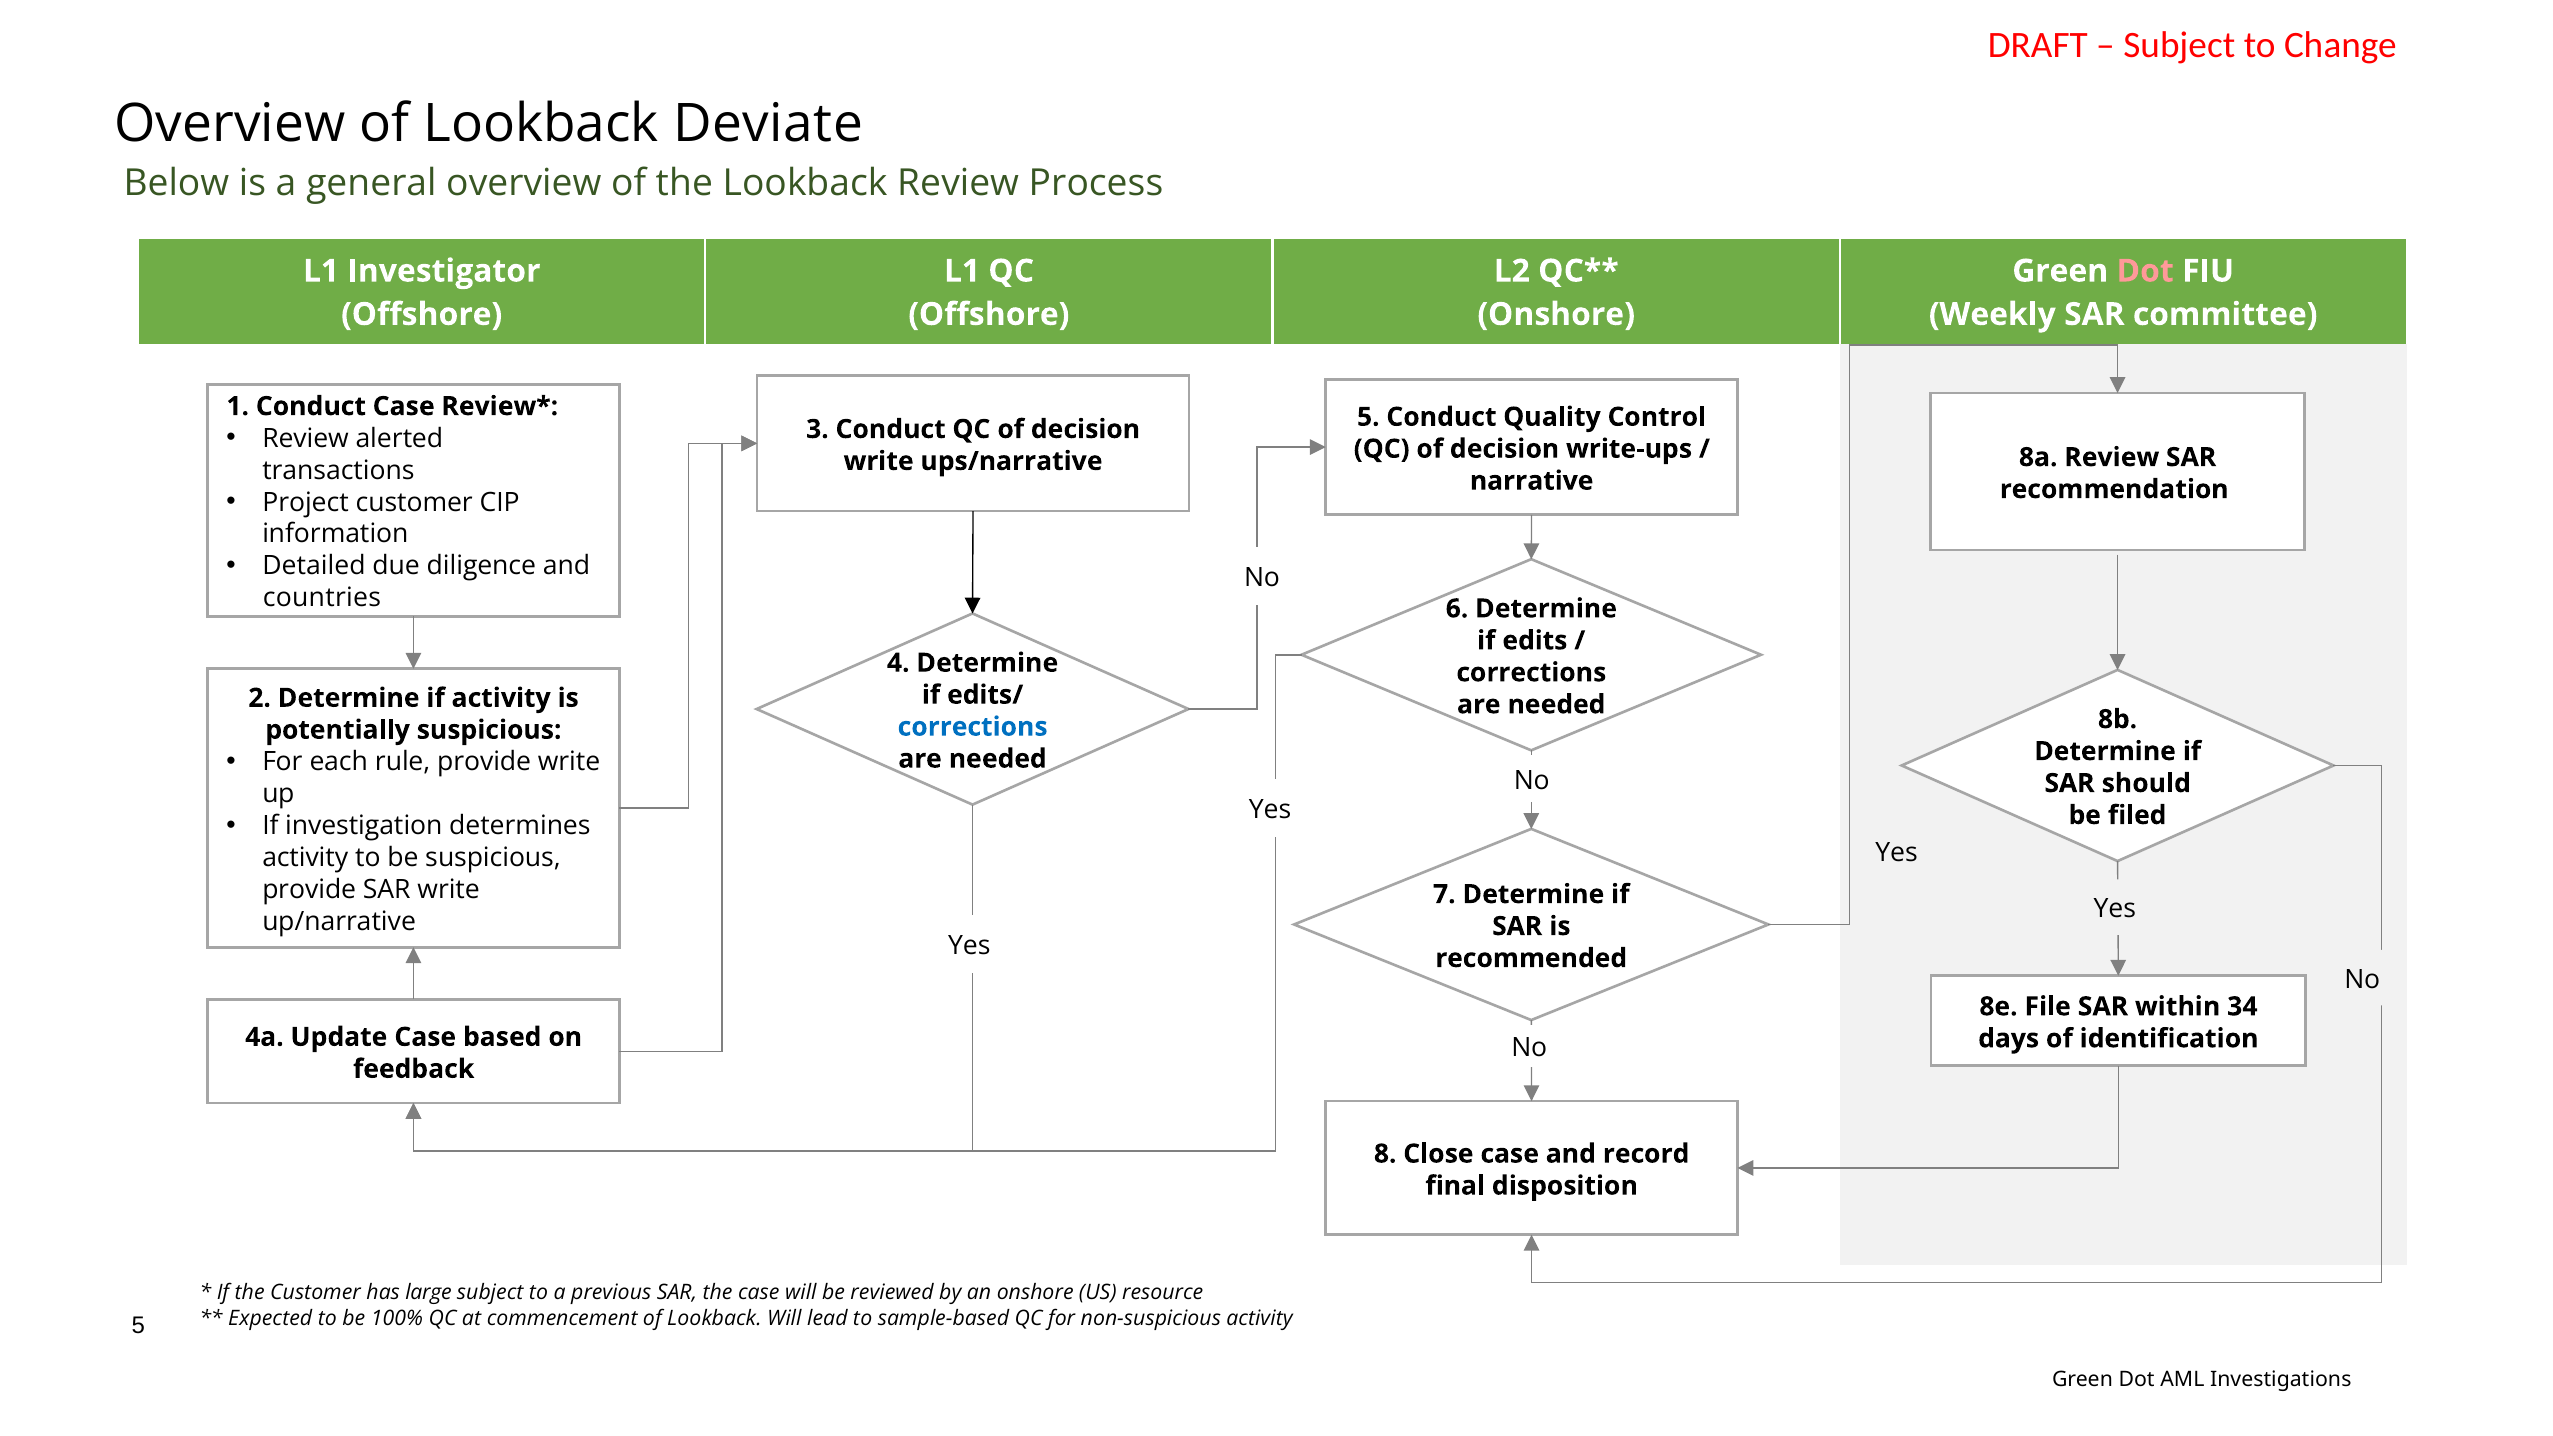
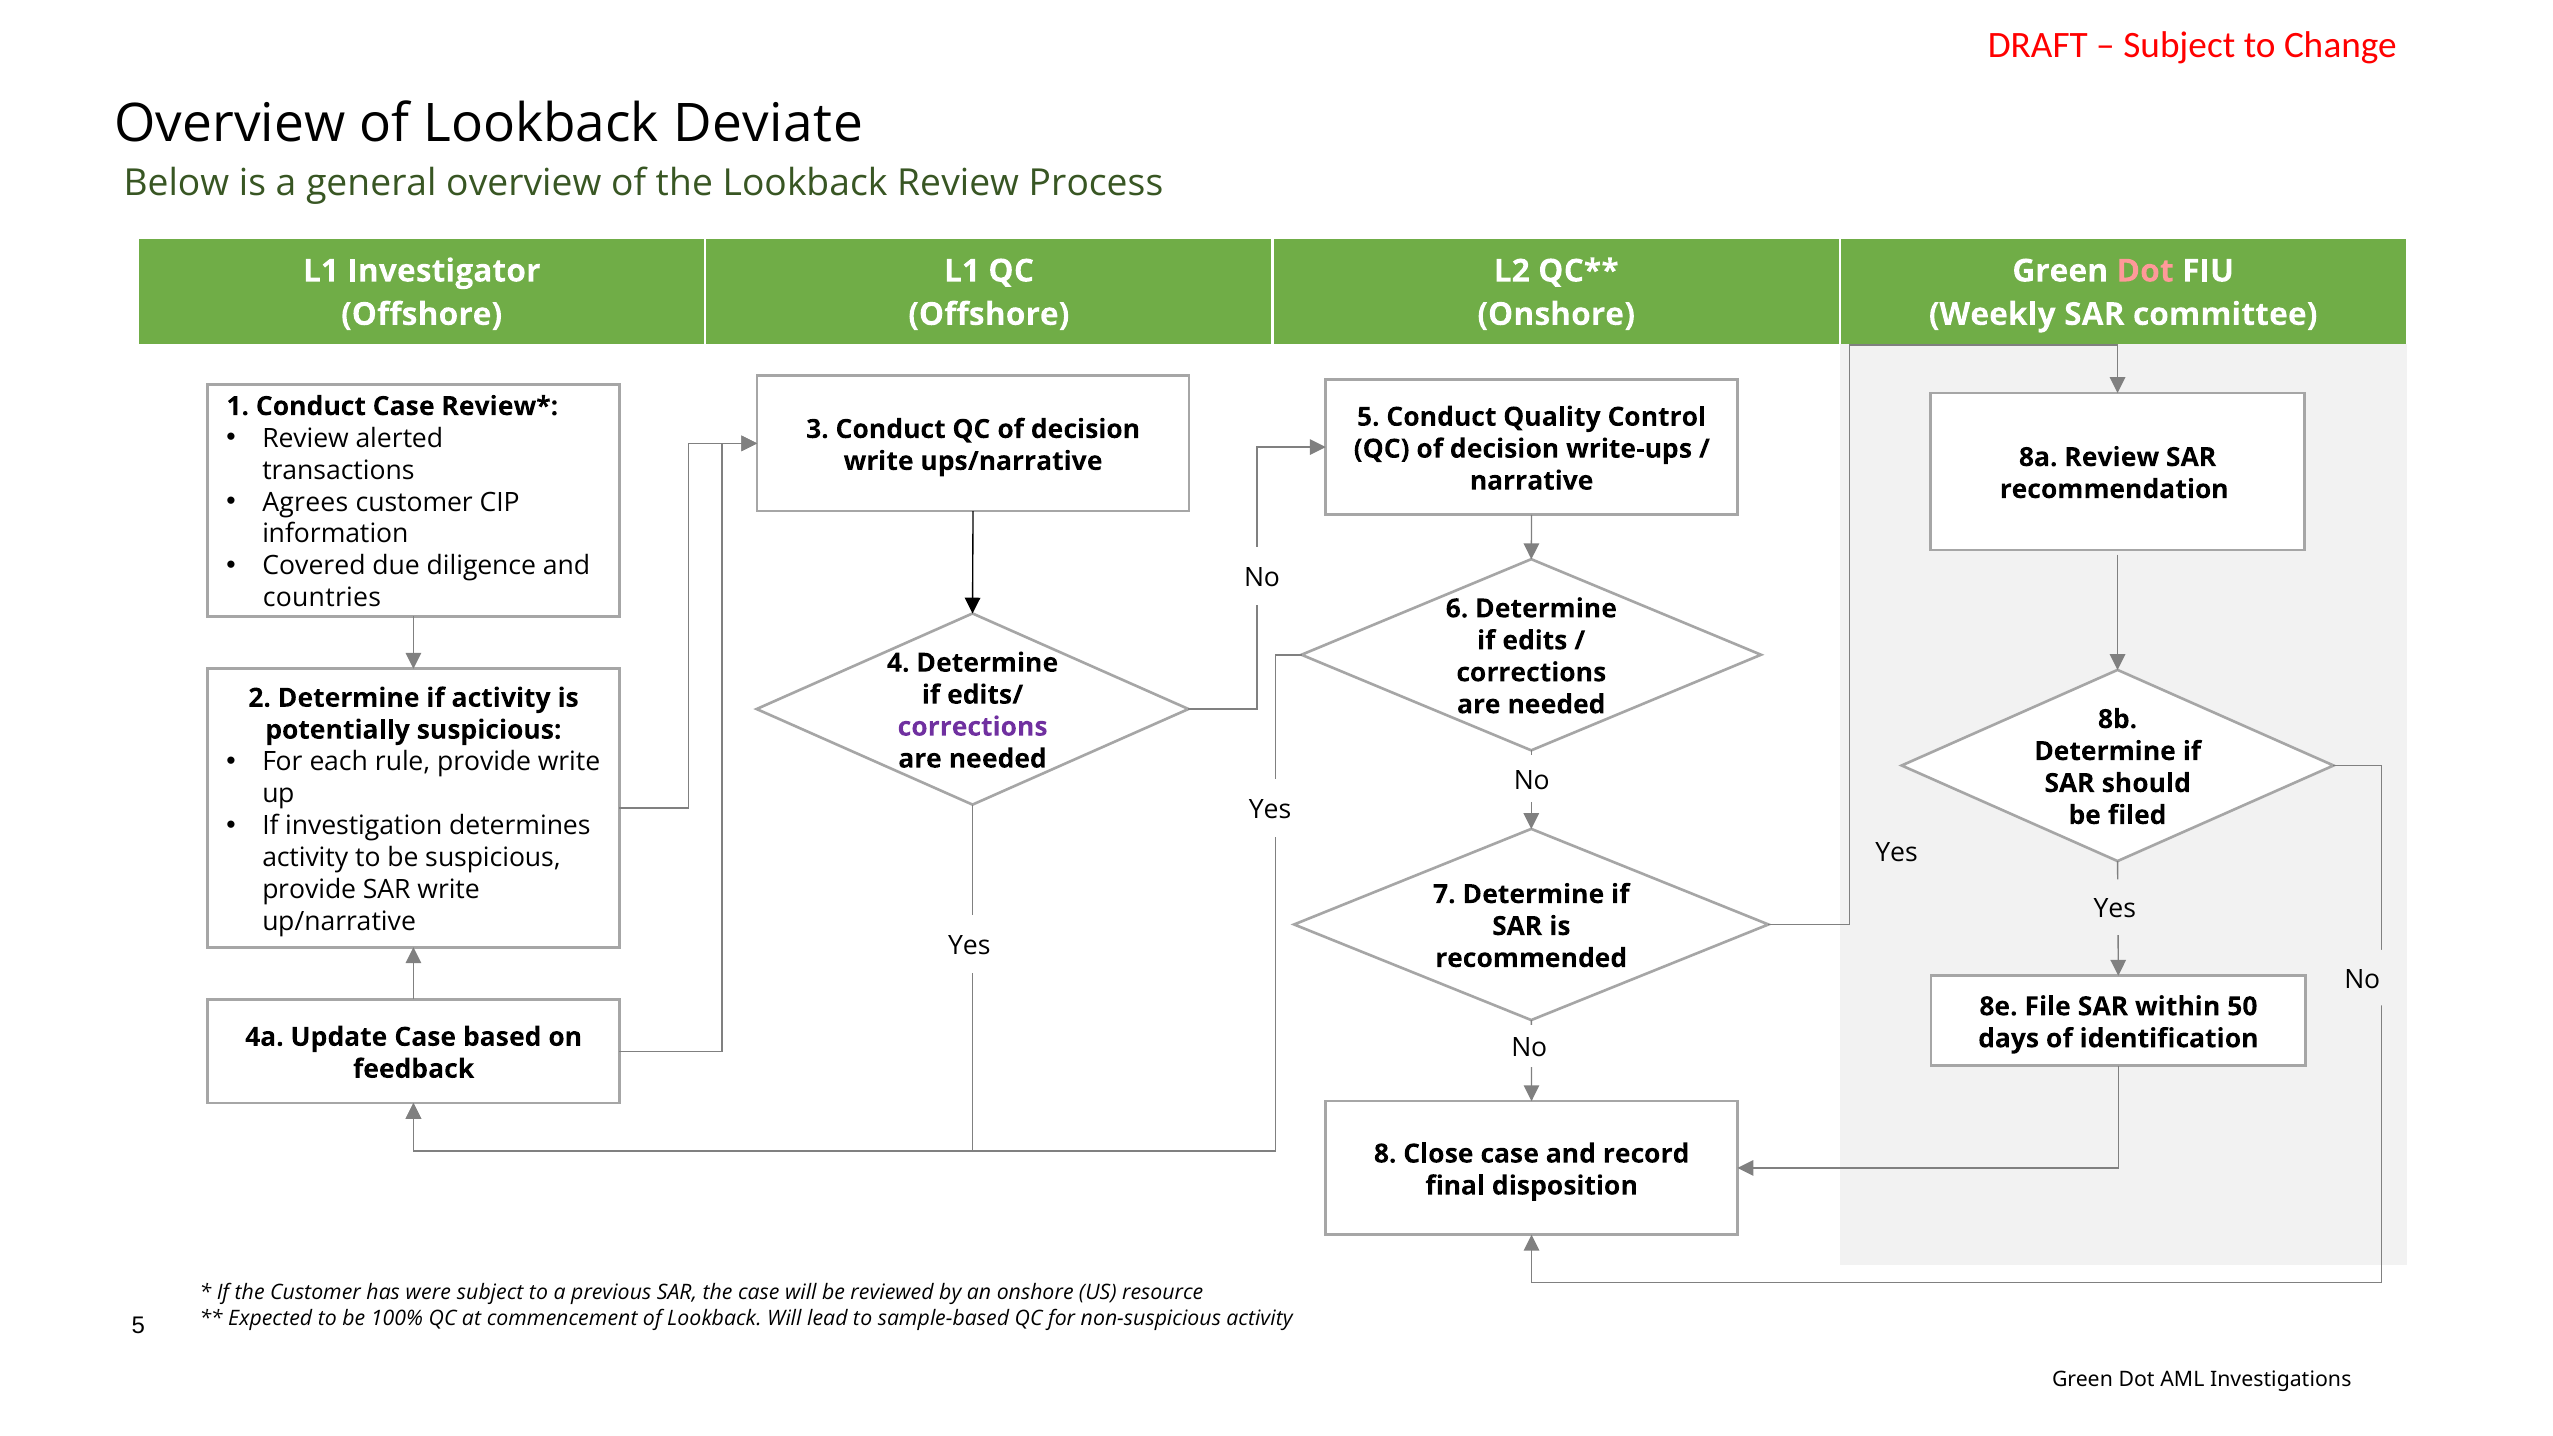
Project: Project -> Agrees (305, 502)
Detailed: Detailed -> Covered (314, 566)
corrections colour: blue -> purple (973, 727)
34: 34 -> 50 (2242, 1007)
large: large -> were (428, 1293)
